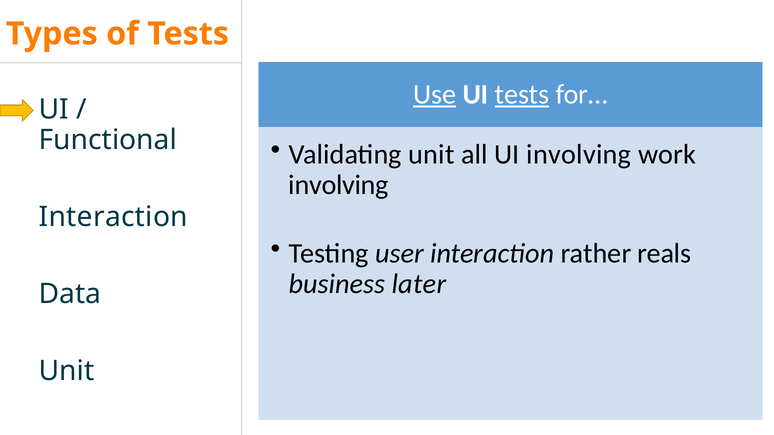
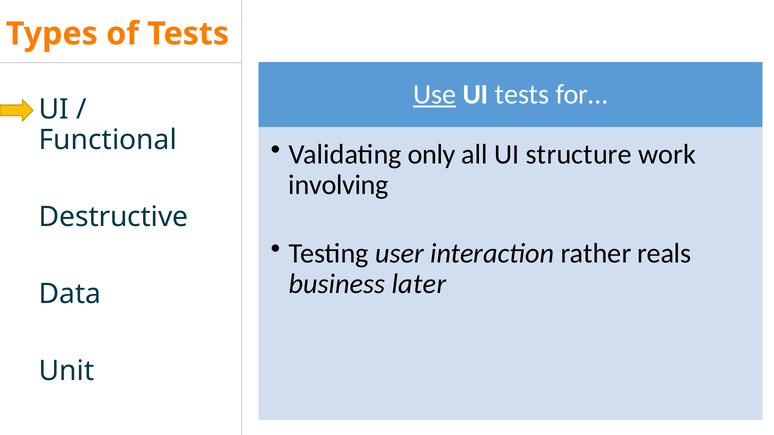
tests underline: present -> none (522, 94)
Validating unit: unit -> only (432, 154)
UI involving: involving -> structure (579, 154)
Interaction: Interaction -> Destructive (114, 217)
